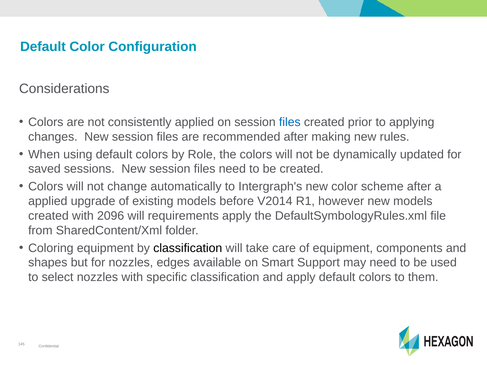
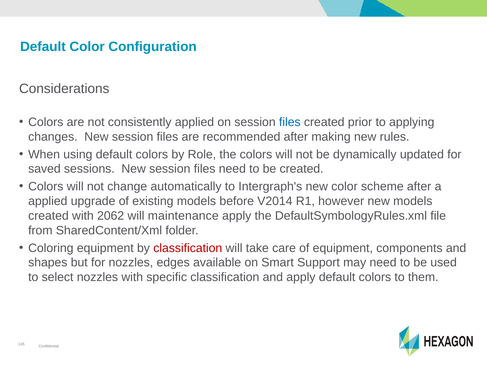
2096: 2096 -> 2062 (111, 216)
requirements: requirements -> maintenance (183, 216)
classification colour: black -> red (188, 248)
